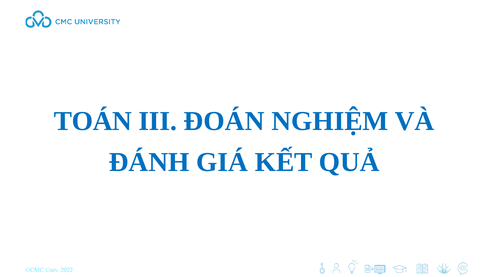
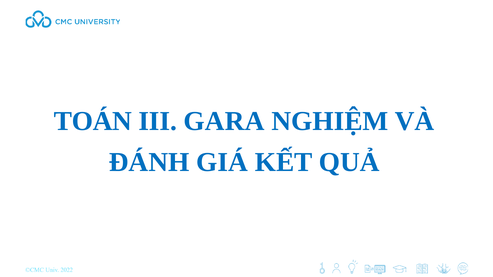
ĐOÁN: ĐOÁN -> GARA (224, 121)
